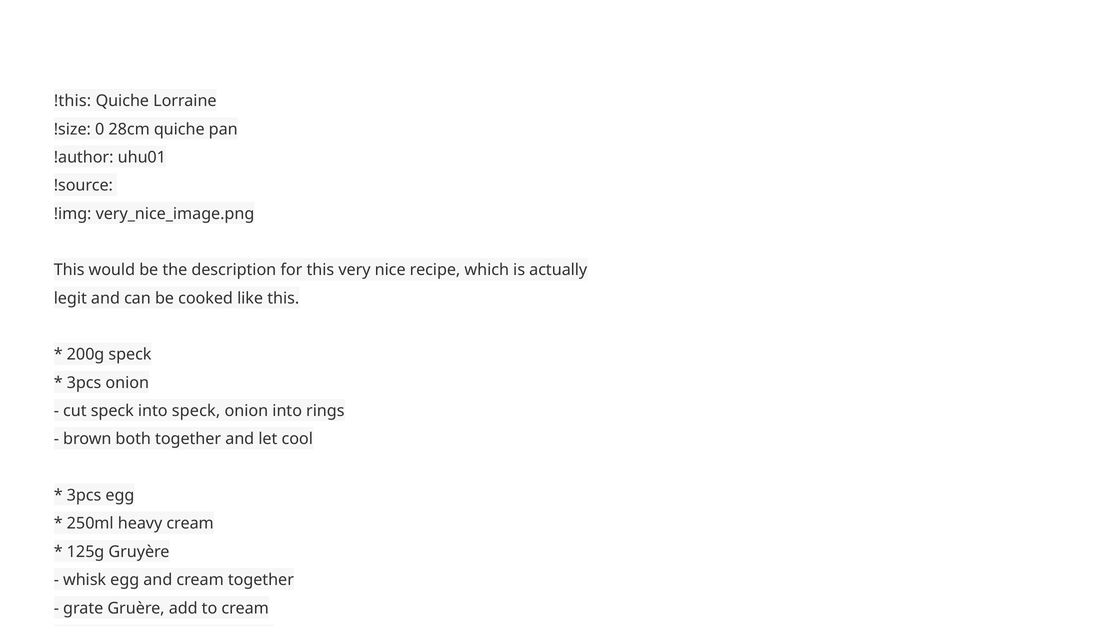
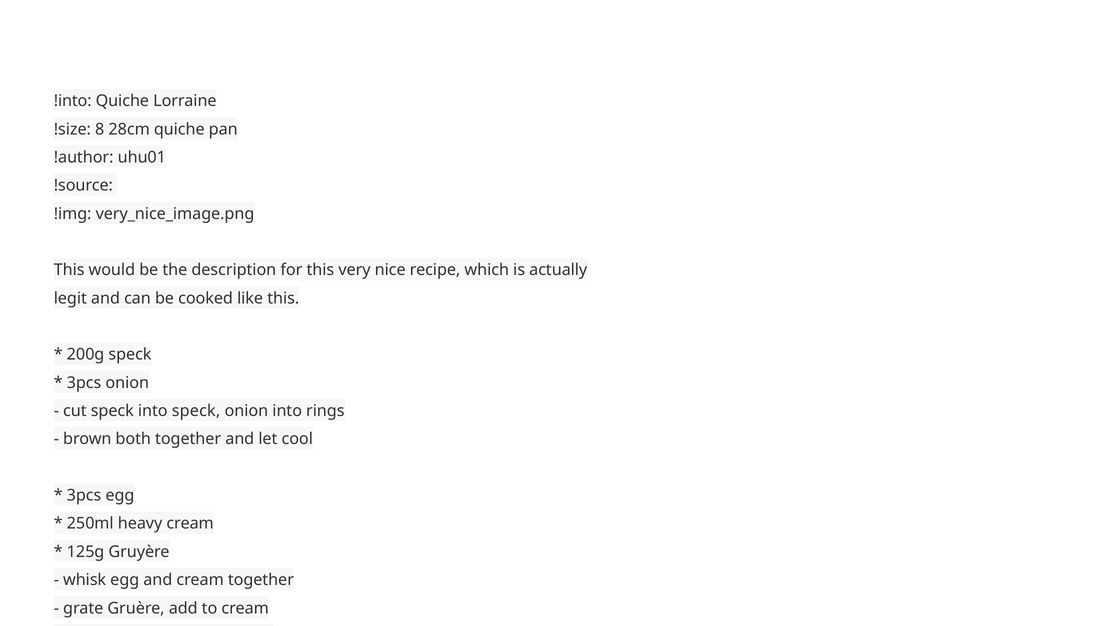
!this: !this -> !into (73, 101)
0: 0 -> 8 (100, 129)
